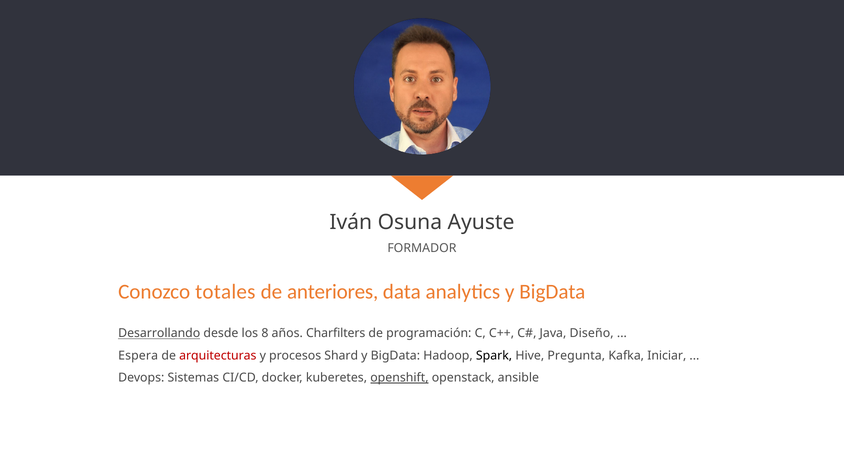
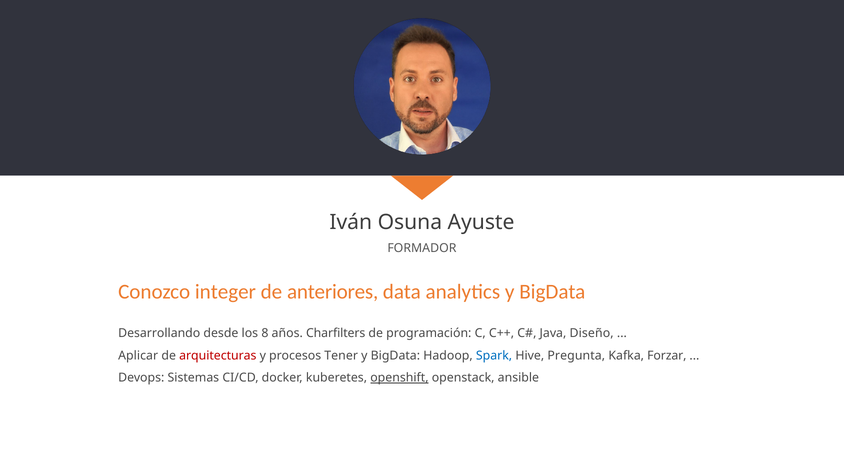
totales: totales -> integer (225, 292)
Desarrollando underline: present -> none (159, 333)
Espera: Espera -> Aplicar (138, 355)
Shard: Shard -> Tener (341, 355)
Spark colour: black -> blue (494, 355)
Iniciar: Iniciar -> Forzar (667, 355)
